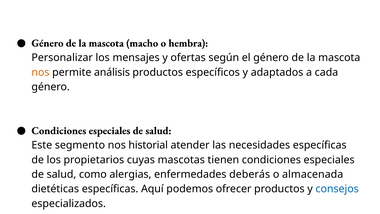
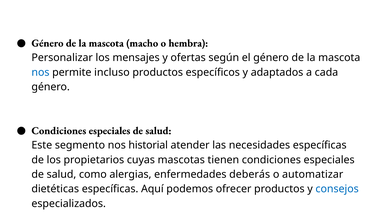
nos colour: orange -> blue (40, 72)
análisis: análisis -> incluso (112, 72)
almacenada: almacenada -> automatizar (313, 174)
